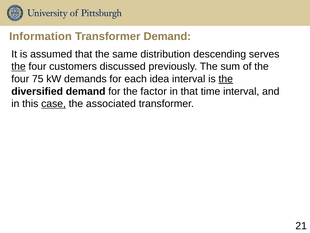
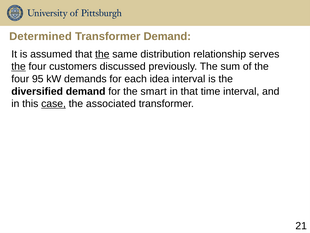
Information: Information -> Determined (41, 36)
the underline: none -> present (102, 54)
descending: descending -> relationship (220, 54)
75: 75 -> 95 (38, 79)
the underline: present -> none (226, 79)
factor: factor -> smart (154, 91)
